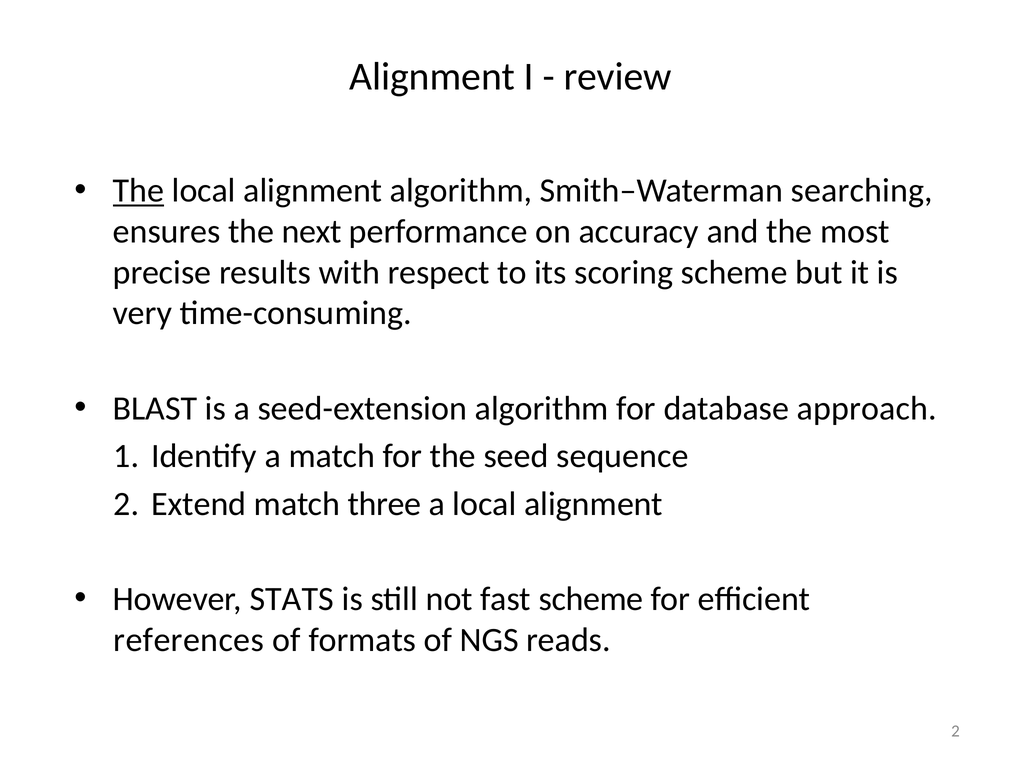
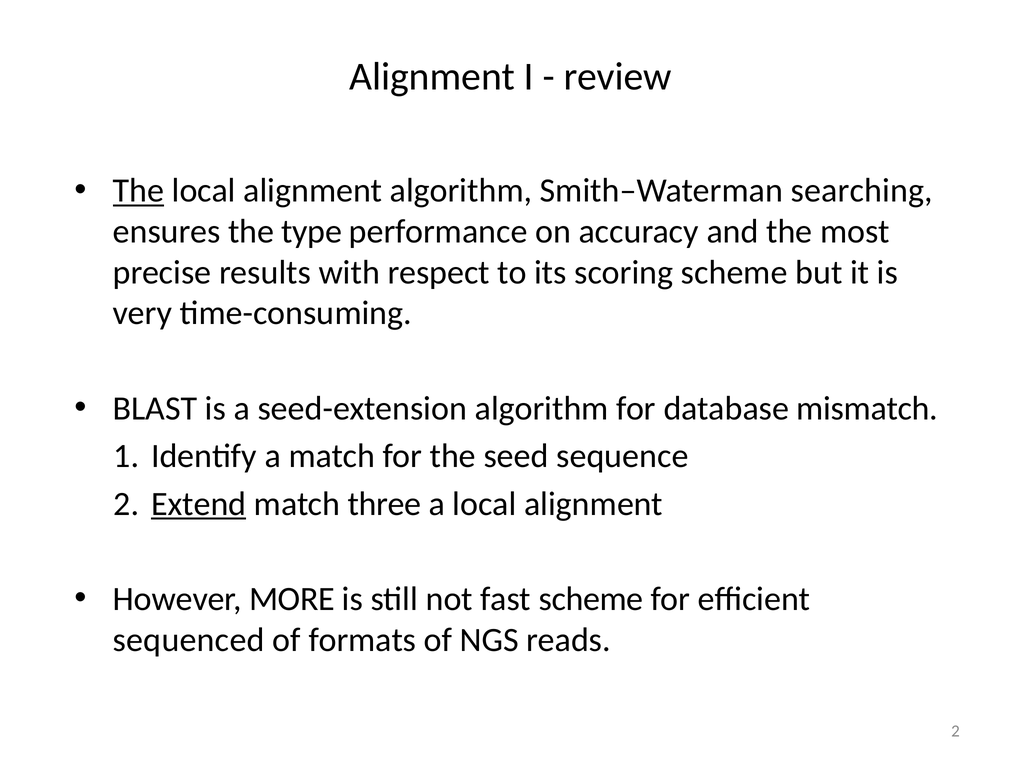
next: next -> type (312, 231)
approach: approach -> mismatch (867, 408)
Extend underline: none -> present (199, 504)
STATS: STATS -> MORE (292, 599)
references: references -> sequenced (189, 640)
